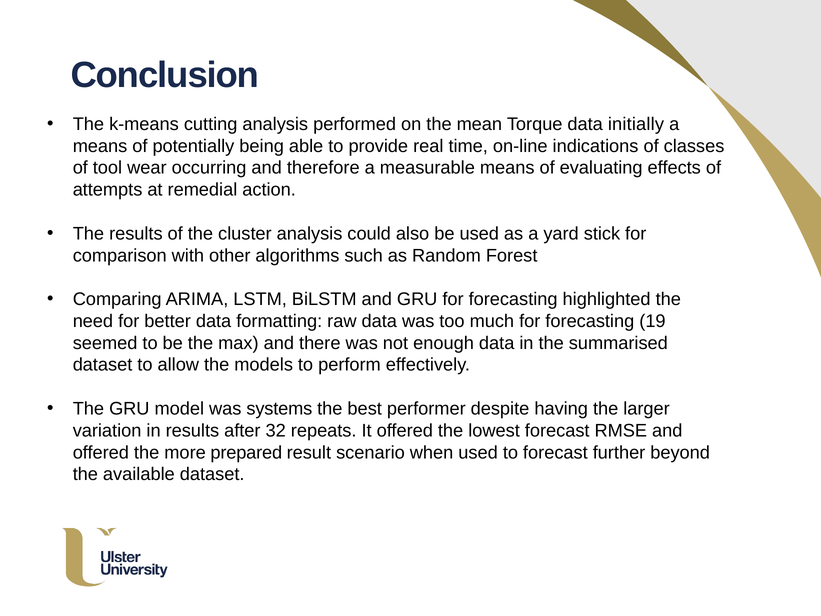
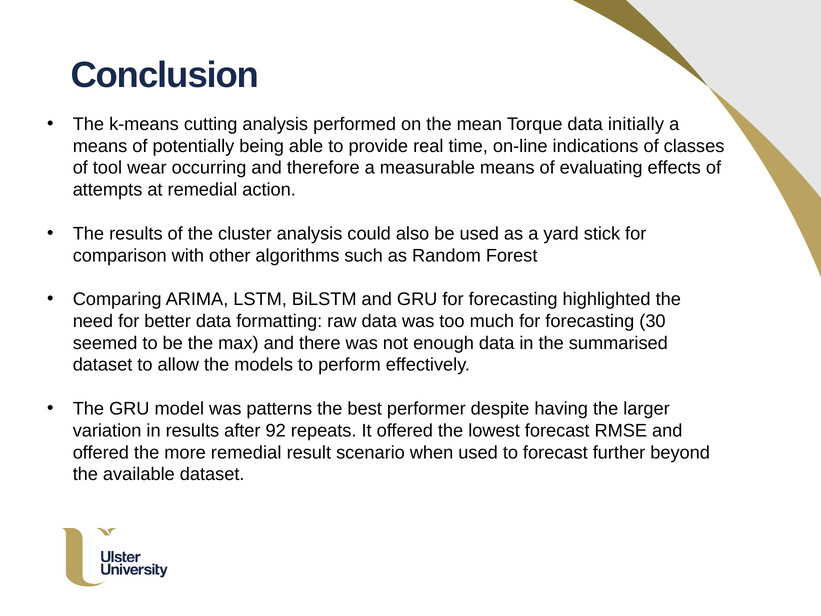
19: 19 -> 30 (652, 321)
systems: systems -> patterns (279, 409)
32: 32 -> 92 (276, 430)
more prepared: prepared -> remedial (246, 452)
